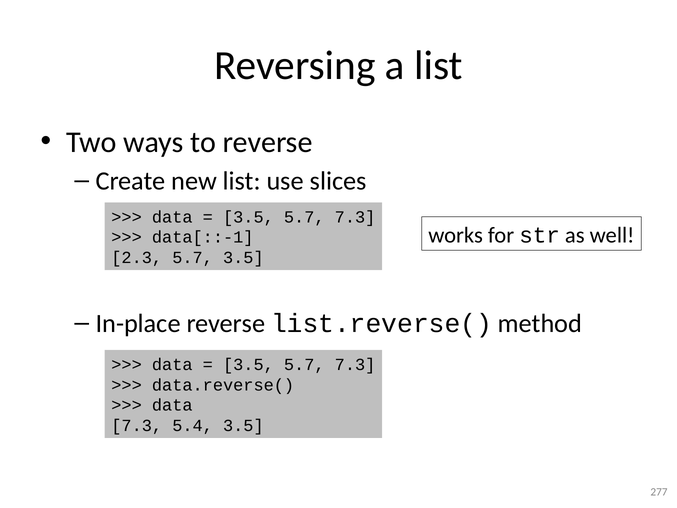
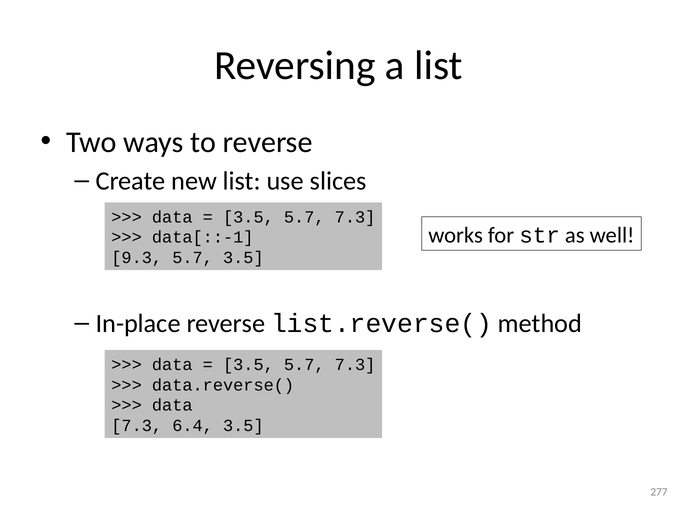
2.3: 2.3 -> 9.3 (137, 258)
5.4: 5.4 -> 6.4 (193, 425)
